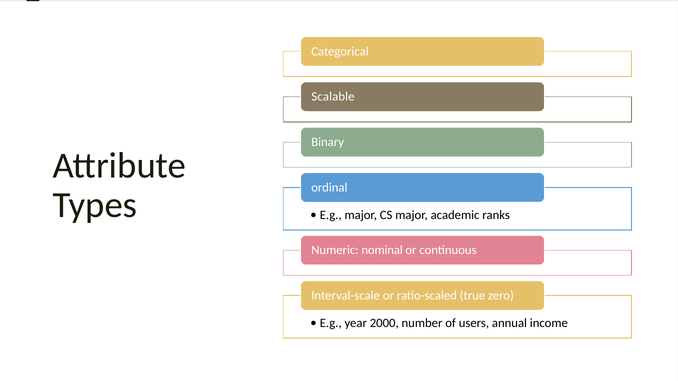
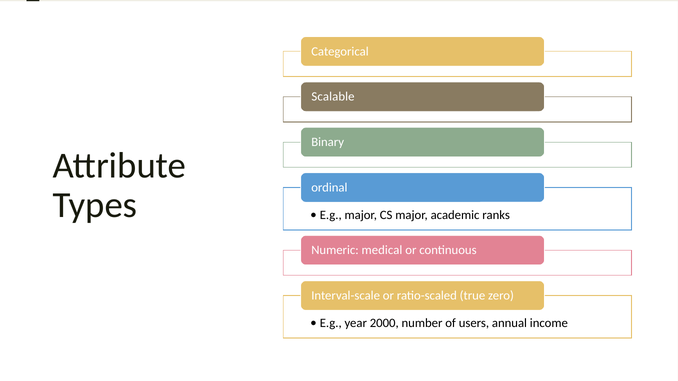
nominal: nominal -> medical (382, 250)
